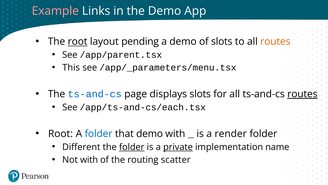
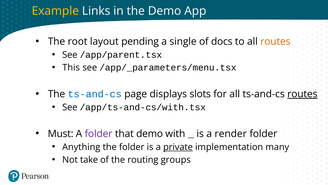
Example colour: pink -> yellow (55, 11)
root underline: present -> none (78, 42)
a demo: demo -> single (183, 42)
of slots: slots -> docs (222, 42)
/app/ts-and-cs/each.tsx: /app/ts-and-cs/each.tsx -> /app/ts-and-cs/with.tsx (143, 107)
Root: Root -> Must (61, 133)
folder colour: blue -> purple (99, 133)
Different: Different -> Anything (81, 147)
folder underline: present -> none (132, 147)
name: name -> many (277, 147)
Not with: with -> take (89, 159)
scatter: scatter -> groups (176, 159)
